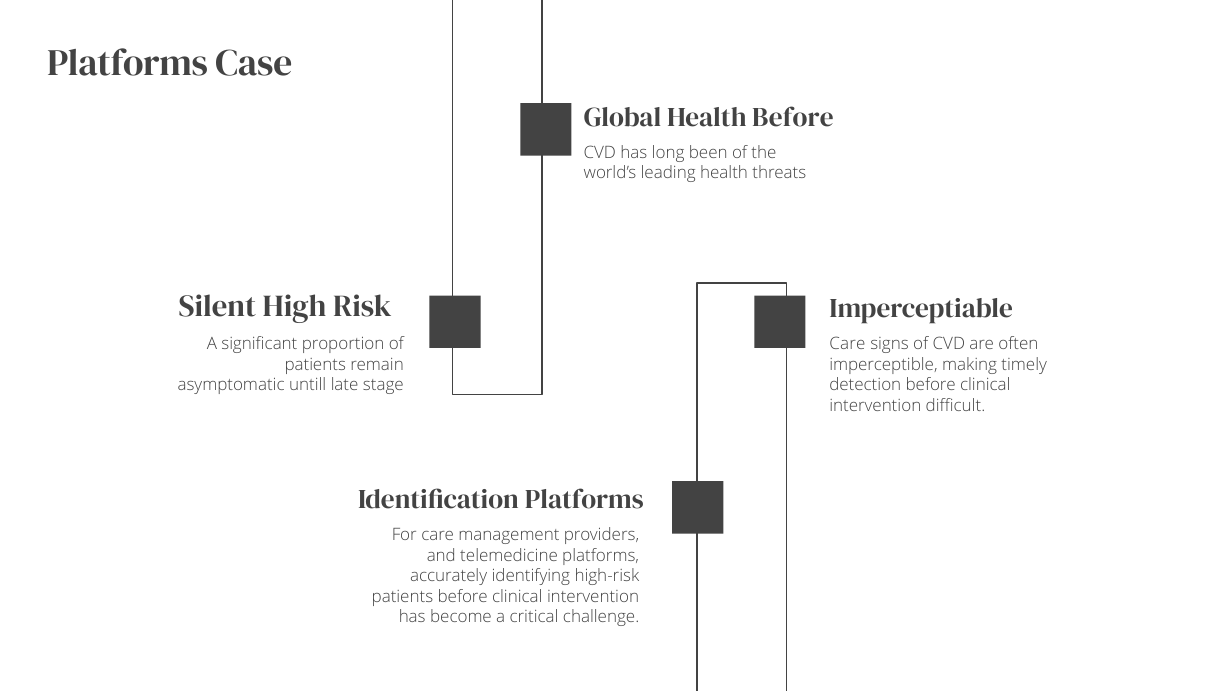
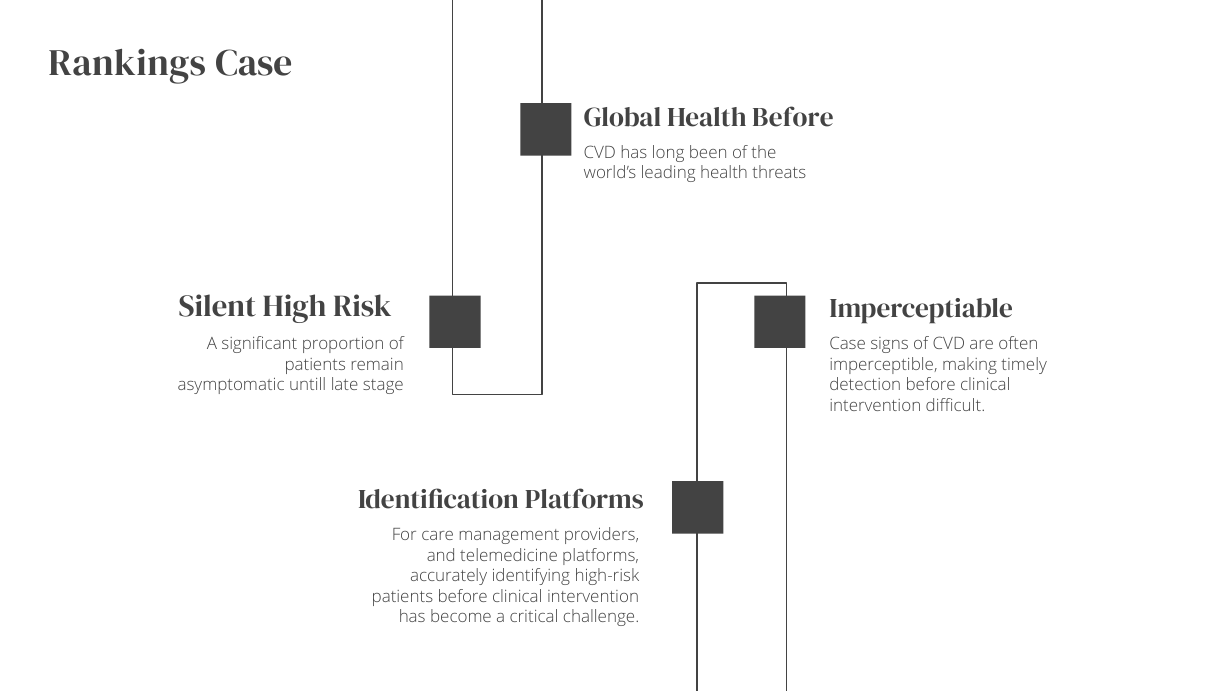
Platforms: Platforms -> Rankings (127, 64)
Care: Care -> Case (848, 344)
